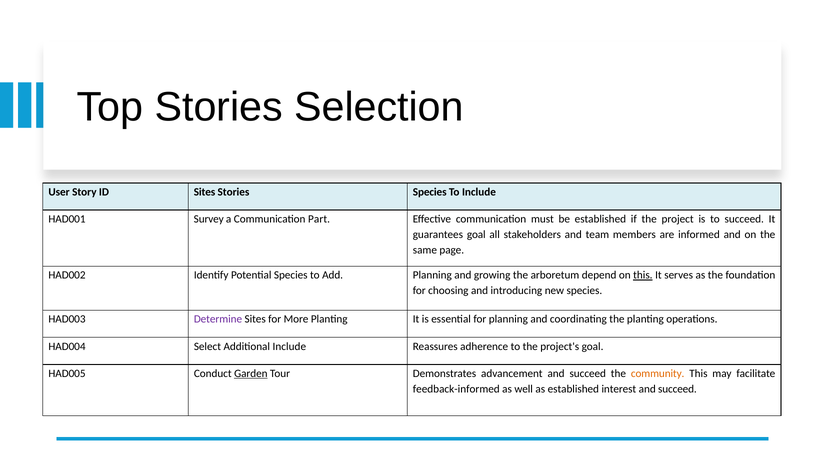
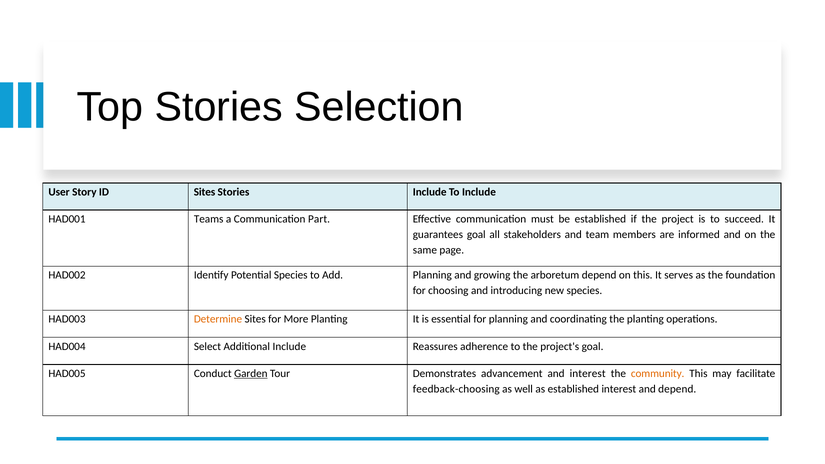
Stories Species: Species -> Include (430, 192)
Survey: Survey -> Teams (209, 219)
this underline: present -> none (643, 275)
Determine colour: purple -> orange (218, 319)
advancement and succeed: succeed -> interest (588, 374)
feedback-informed: feedback-informed -> feedback-choosing (456, 389)
interest and succeed: succeed -> depend (677, 389)
